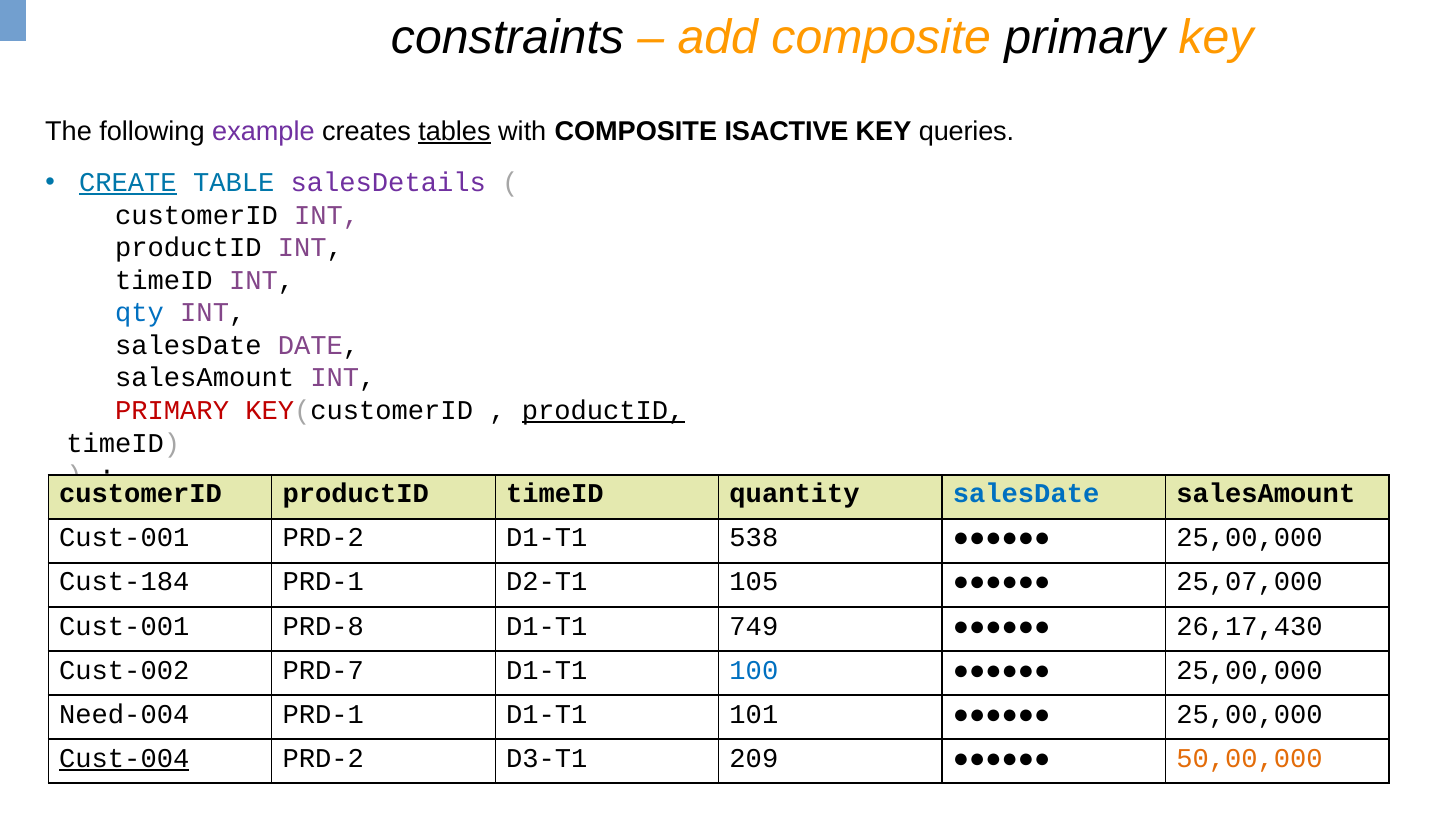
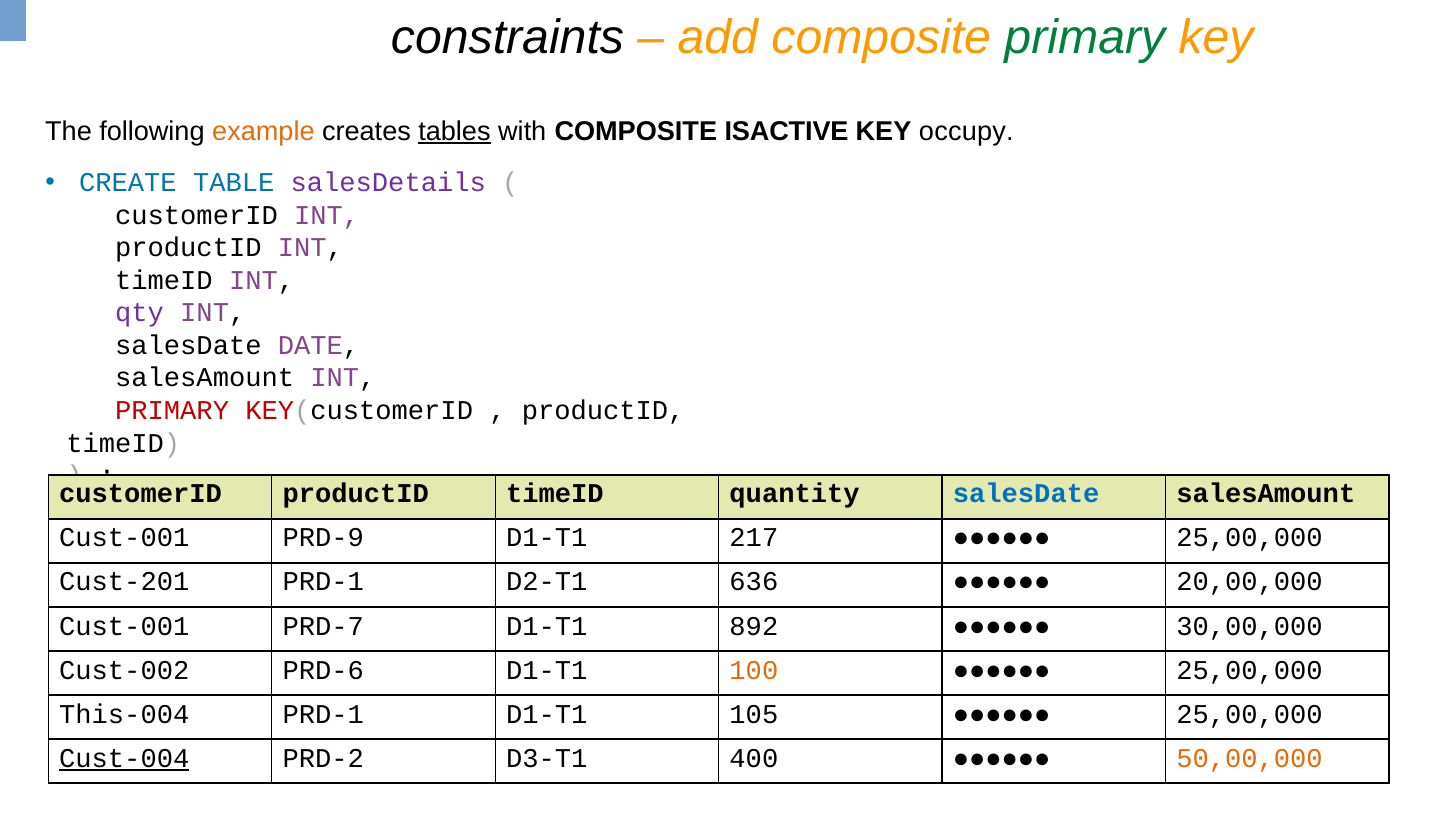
primary colour: black -> green (1085, 38)
example colour: purple -> orange (263, 131)
queries: queries -> occupy (966, 131)
CREATE underline: present -> none (128, 182)
qty colour: blue -> purple (140, 313)
productID underline: present -> none (603, 410)
Cust-001 PRD-2: PRD-2 -> PRD-9 (323, 538)
538: 538 -> 217 (754, 538)
Cust-184: Cust-184 -> Cust-201 (124, 582)
105: 105 -> 636 (754, 582)
25,07,000: 25,07,000 -> 20,00,000 (1250, 582)
PRD-8: PRD-8 -> PRD-7 (323, 626)
749: 749 -> 892 (754, 626)
26,17,430: 26,17,430 -> 30,00,000 (1250, 626)
PRD-7: PRD-7 -> PRD-6 (323, 670)
100 colour: blue -> orange (754, 670)
Need-004: Need-004 -> This-004 (124, 714)
101: 101 -> 105 (754, 714)
209: 209 -> 400 (754, 757)
